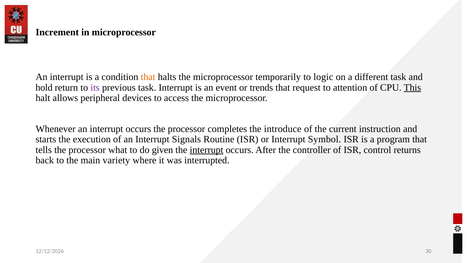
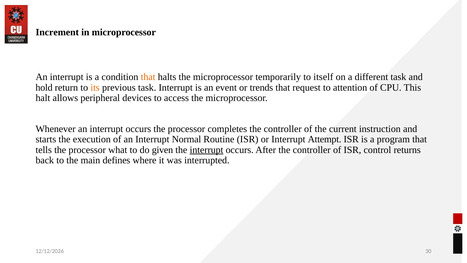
logic: logic -> itself (323, 77)
its colour: purple -> orange (95, 87)
This underline: present -> none (412, 87)
completes the introduce: introduce -> controller (283, 129)
Signals: Signals -> Normal (186, 139)
Symbol: Symbol -> Attempt (325, 139)
variety: variety -> defines (116, 160)
